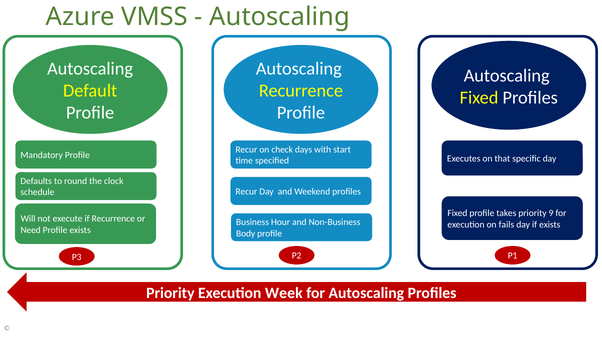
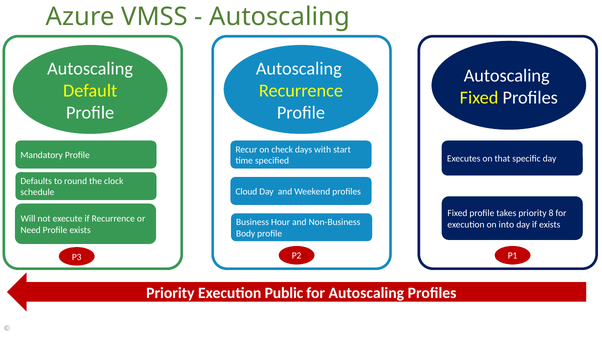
Recur: Recur -> Cloud (246, 191)
9: 9 -> 8 (551, 213)
fails: fails -> into (506, 224)
Week: Week -> Public (284, 293)
